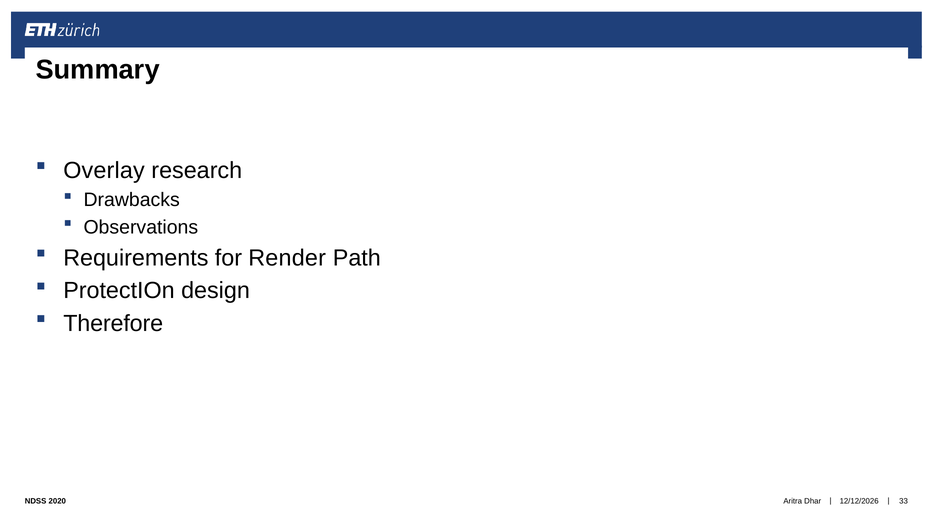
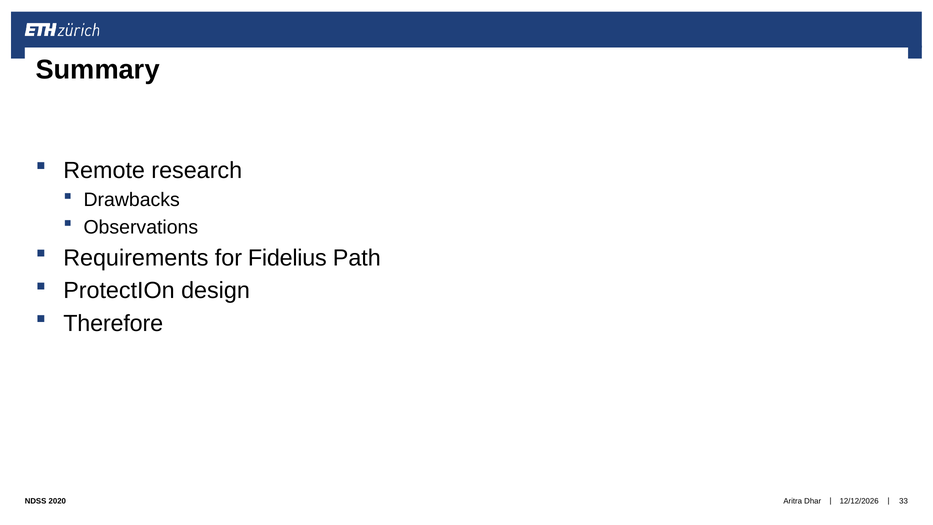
Overlay: Overlay -> Remote (104, 171)
Render: Render -> Fidelius (287, 258)
